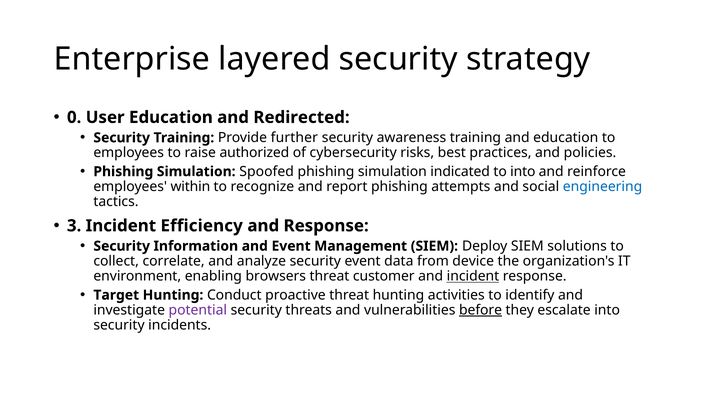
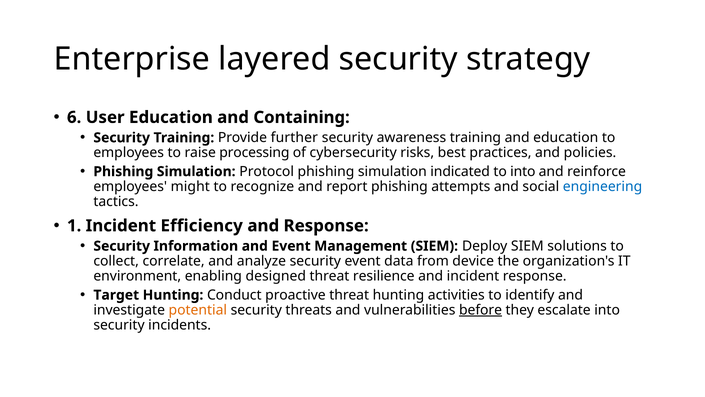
0: 0 -> 6 (74, 117)
Redirected: Redirected -> Containing (302, 117)
authorized: authorized -> processing (254, 153)
Spoofed: Spoofed -> Protocol (267, 171)
within: within -> might (190, 186)
3: 3 -> 1 (74, 225)
browsers: browsers -> designed (276, 276)
customer: customer -> resilience (384, 276)
incident underline: present -> none (473, 276)
potential colour: purple -> orange (198, 310)
